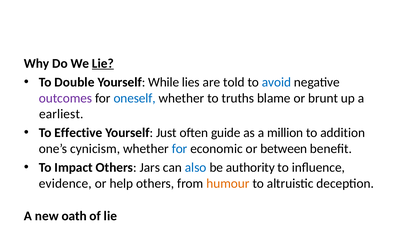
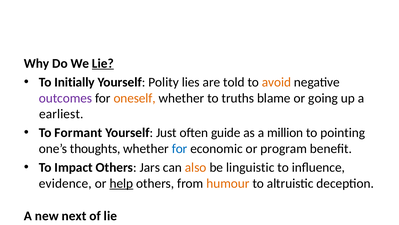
Double: Double -> Initially (75, 82)
Yourself While: While -> Polity (164, 82)
avoid colour: blue -> orange (276, 82)
oneself colour: blue -> orange (135, 98)
brunt: brunt -> going (323, 98)
To Effective: Effective -> Formant (78, 132)
to addition: addition -> pointing (343, 132)
one’s cynicism: cynicism -> thoughts (95, 148)
or between: between -> program (284, 148)
also colour: blue -> orange (196, 167)
be authority: authority -> linguistic (250, 167)
help underline: none -> present (121, 183)
oath: oath -> next (74, 216)
